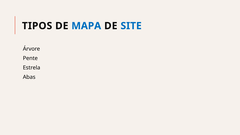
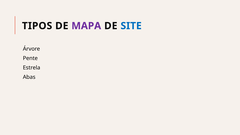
MAPA colour: blue -> purple (86, 26)
